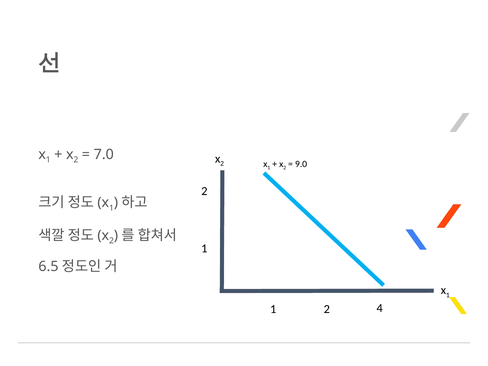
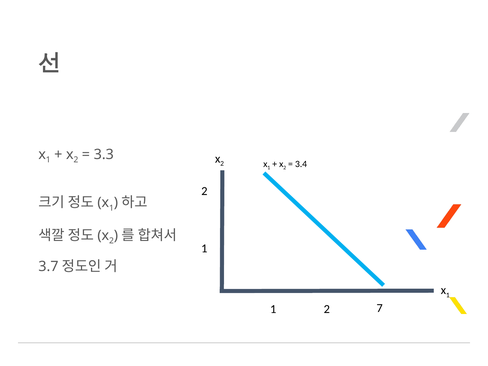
7.0: 7.0 -> 3.3 (104, 154)
9.0: 9.0 -> 3.4 (301, 164)
6.5: 6.5 -> 3.7 (48, 267)
4: 4 -> 7 (380, 308)
